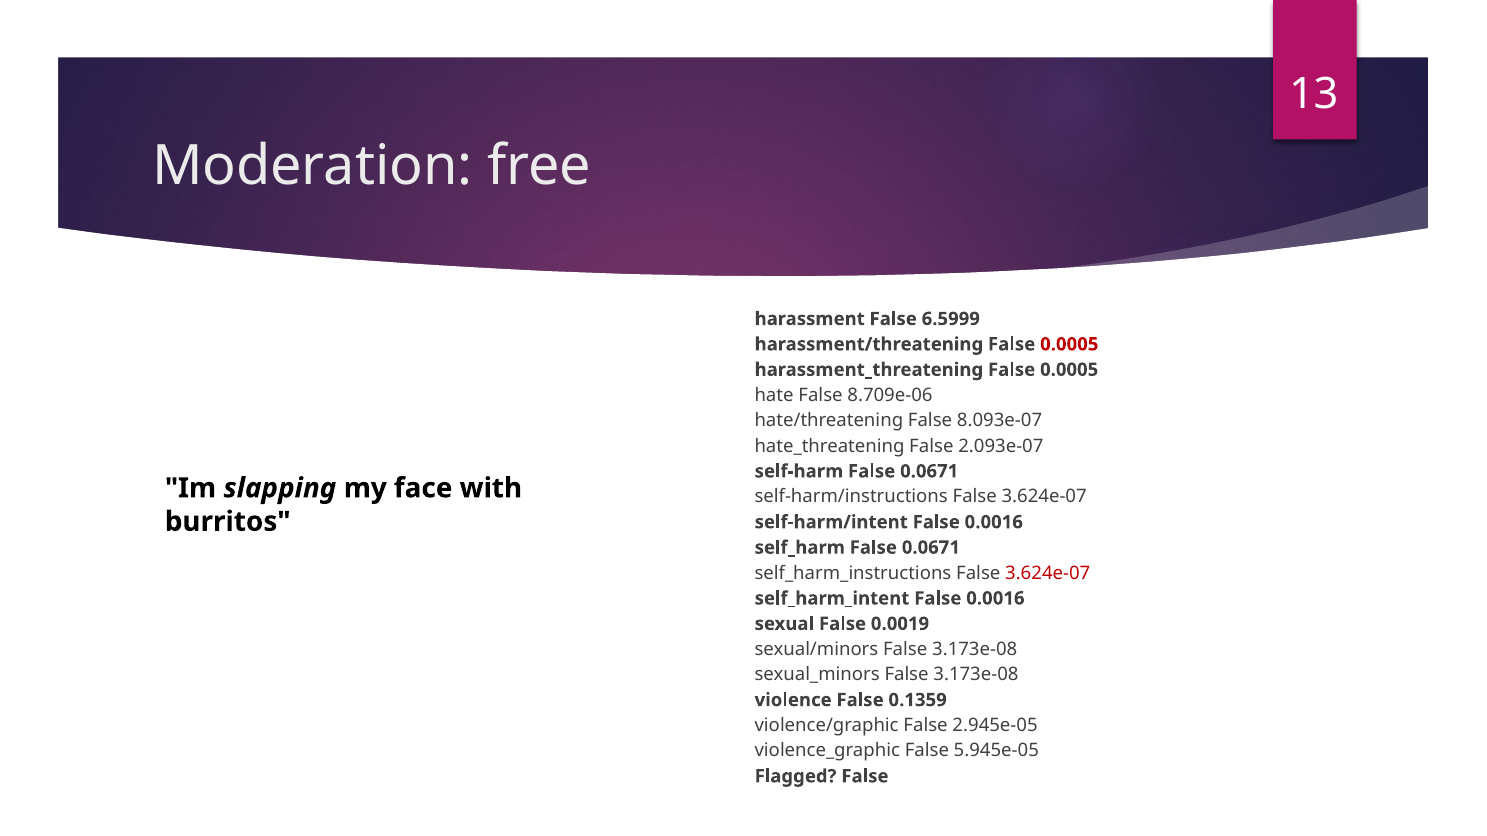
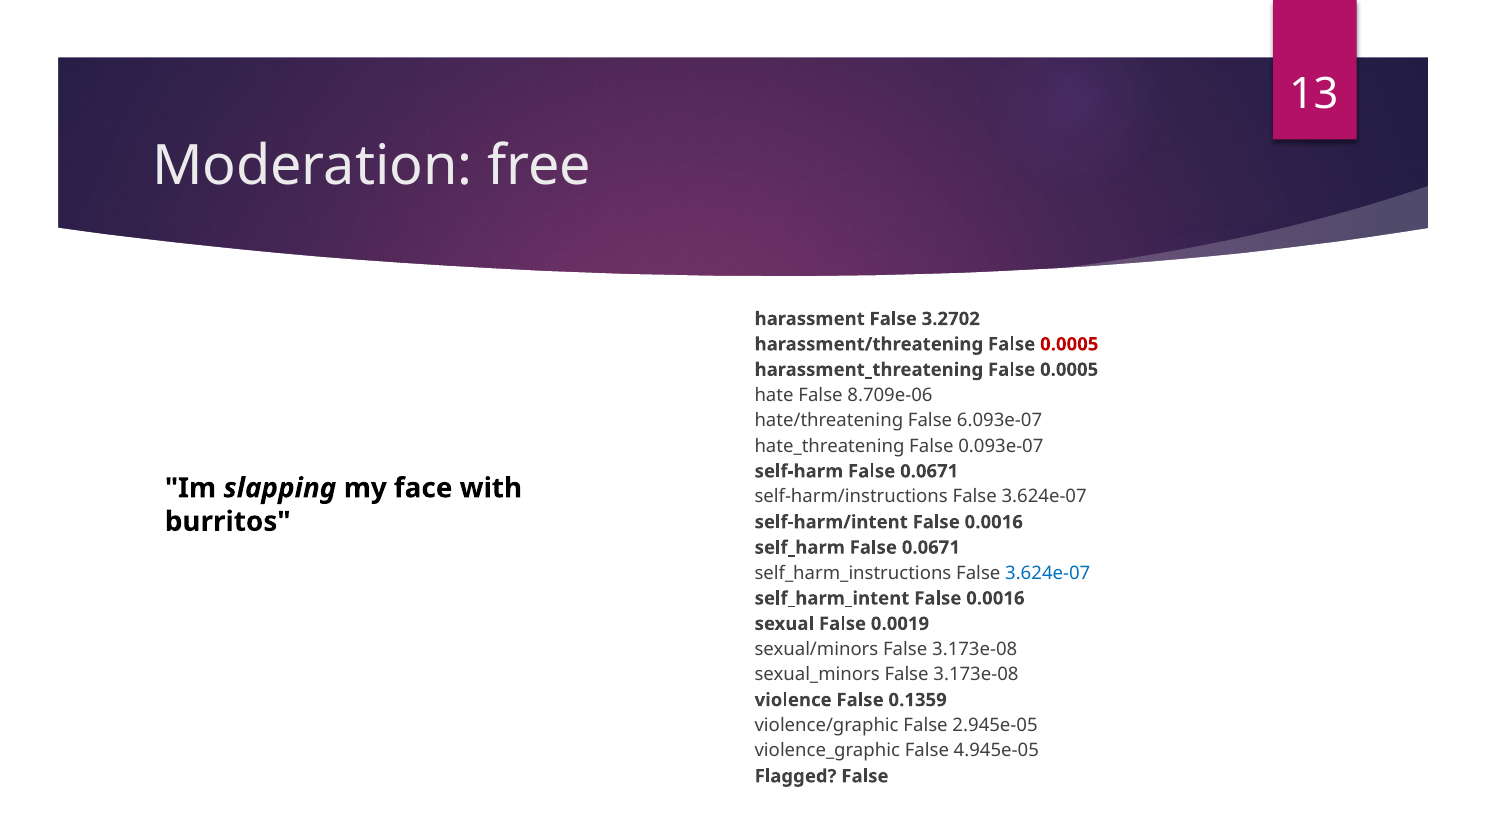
6.5999: 6.5999 -> 3.2702 (951, 319)
8.093e-07: 8.093e-07 -> 6.093e-07 (1000, 421)
2.093e-07: 2.093e-07 -> 0.093e-07 (1001, 446)
3.624e-07 colour: red -> blue (1048, 573)
5.945e-05: 5.945e-05 -> 4.945e-05 (996, 751)
